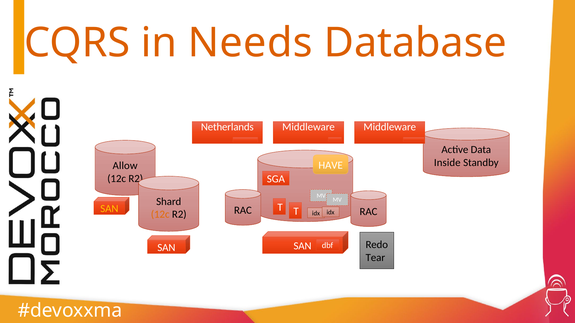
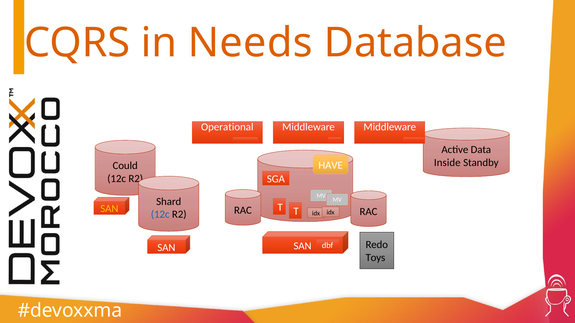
Netherlands: Netherlands -> Operational (227, 127)
Allow: Allow -> Could (125, 166)
12c colour: orange -> blue (160, 215)
Tear: Tear -> Toys (375, 258)
